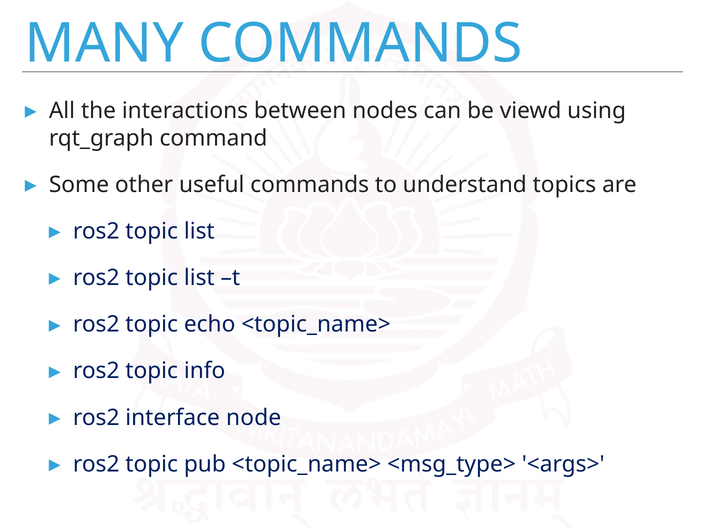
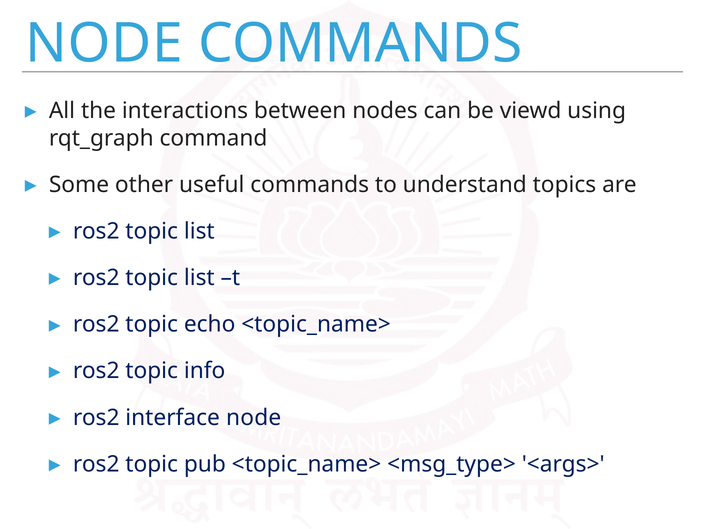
MANY: MANY -> NODE (104, 44)
